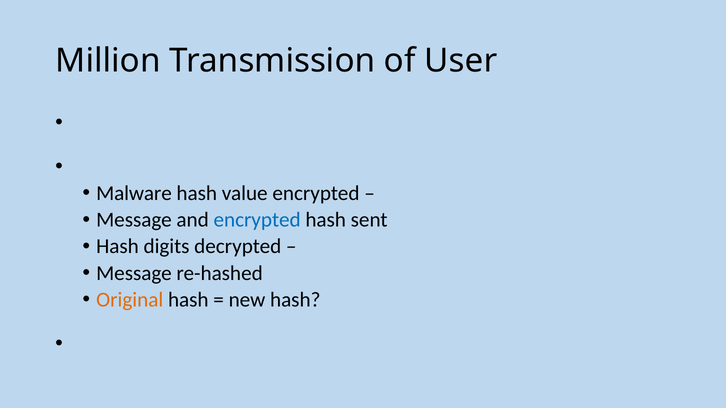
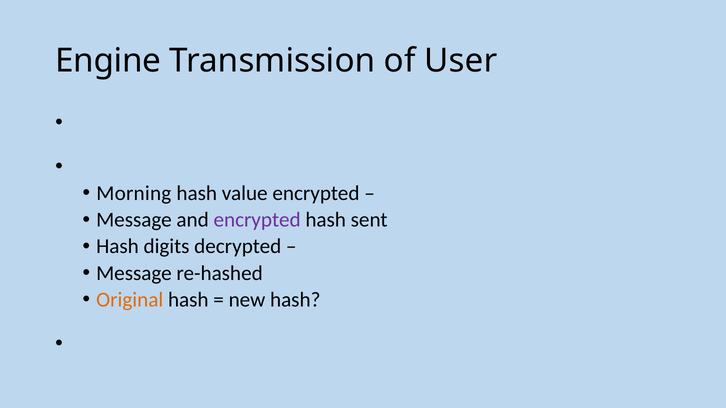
Million: Million -> Engine (108, 61)
Malware: Malware -> Morning (134, 193)
encrypted colour: blue -> purple (257, 220)
